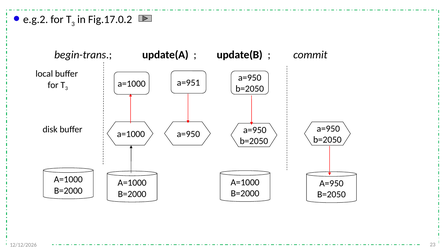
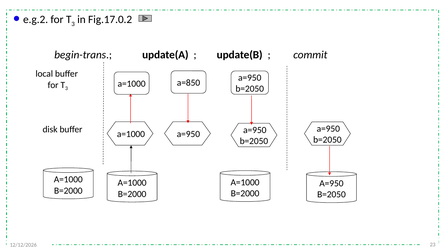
a=951: a=951 -> a=850 (188, 83)
